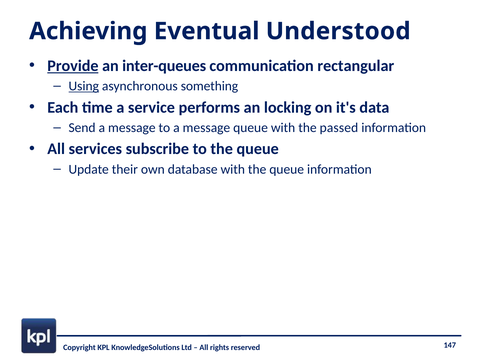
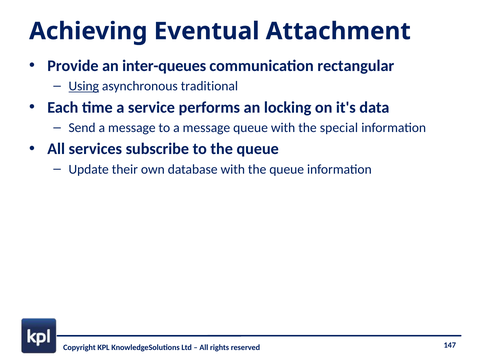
Understood: Understood -> Attachment (338, 31)
Provide underline: present -> none (73, 66)
something: something -> traditional (209, 86)
passed: passed -> special (339, 128)
